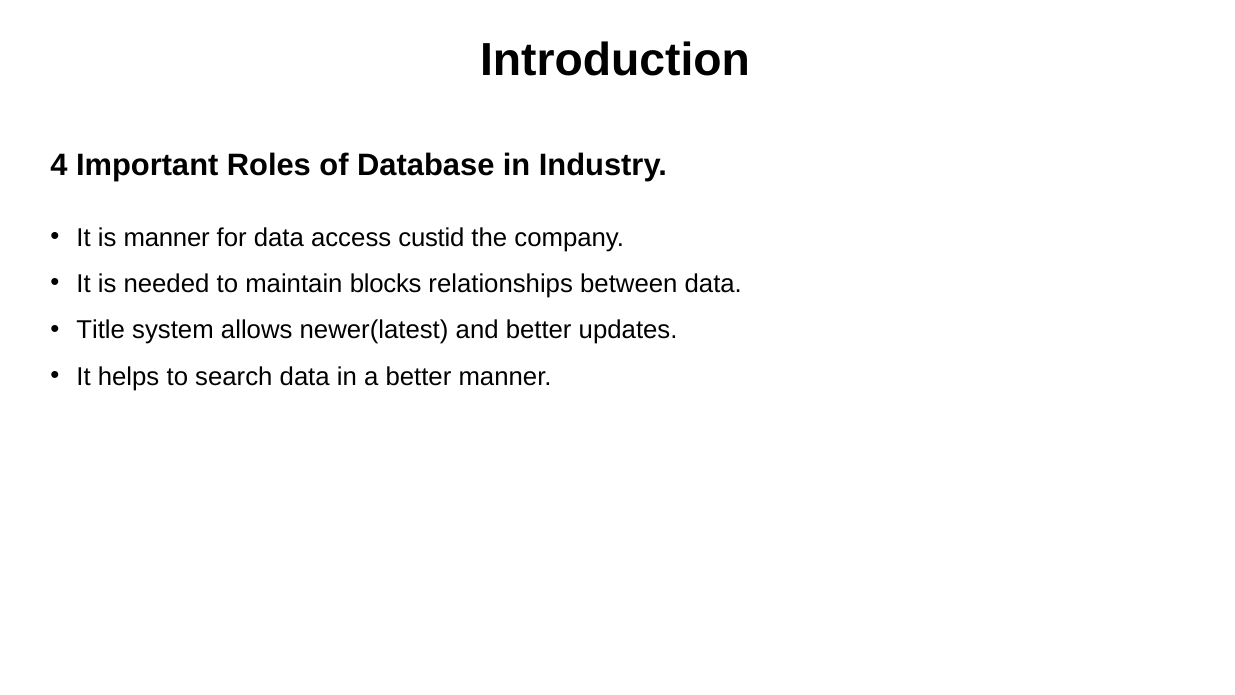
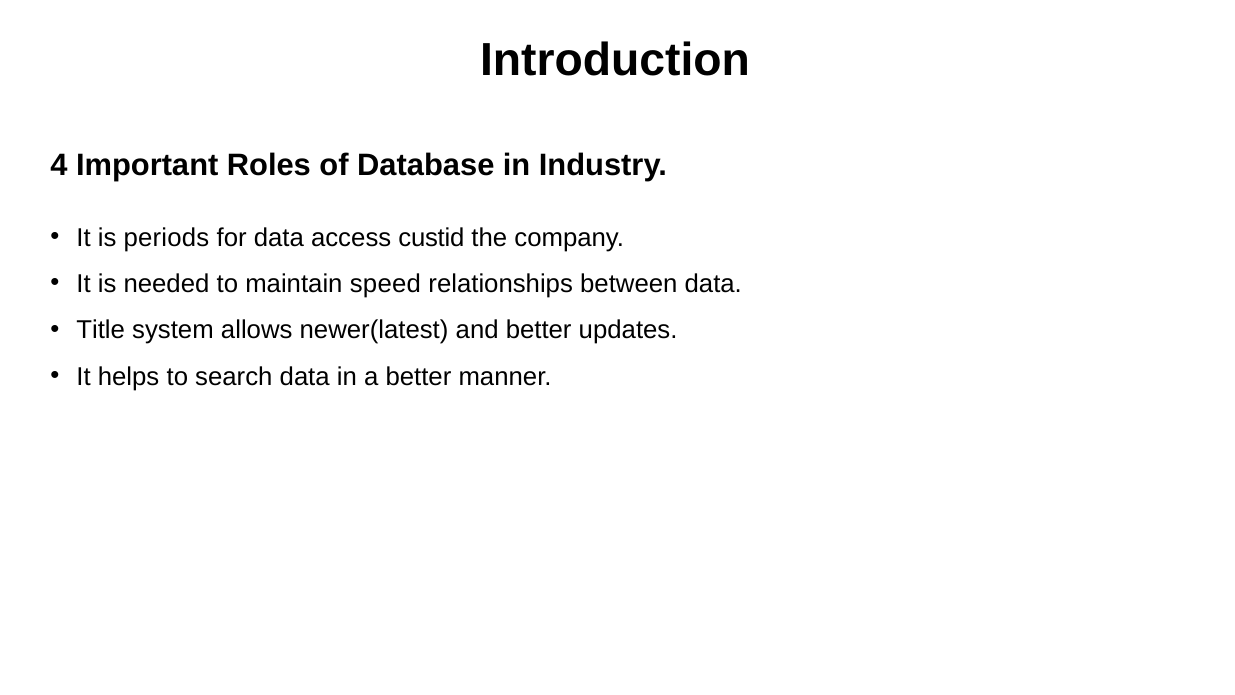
is manner: manner -> periods (166, 237)
blocks: blocks -> speed (385, 284)
